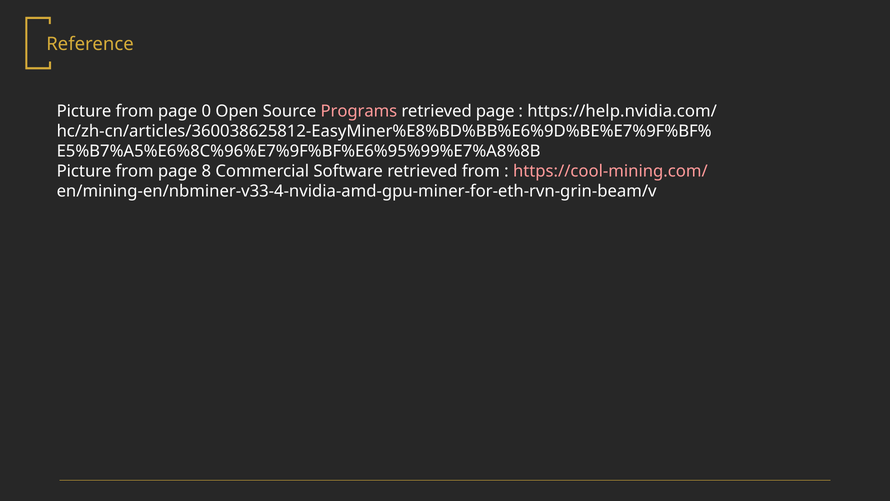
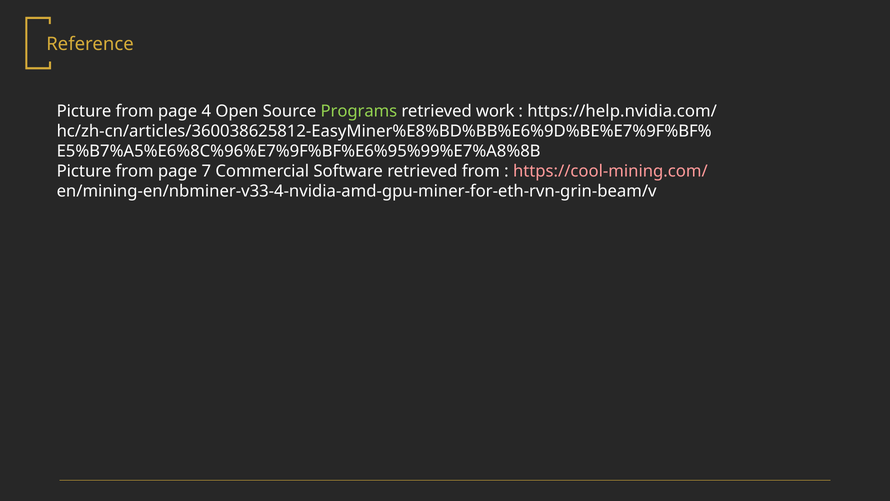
0: 0 -> 4 (206, 111)
Programs colour: pink -> light green (359, 111)
retrieved page: page -> work (495, 111)
8: 8 -> 7 (206, 171)
